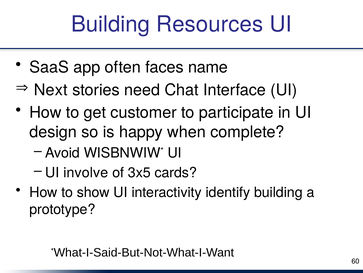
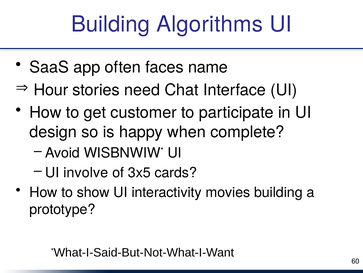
Resources: Resources -> Algorithms (210, 24)
Next: Next -> Hour (51, 90)
identify: identify -> movies (228, 192)
